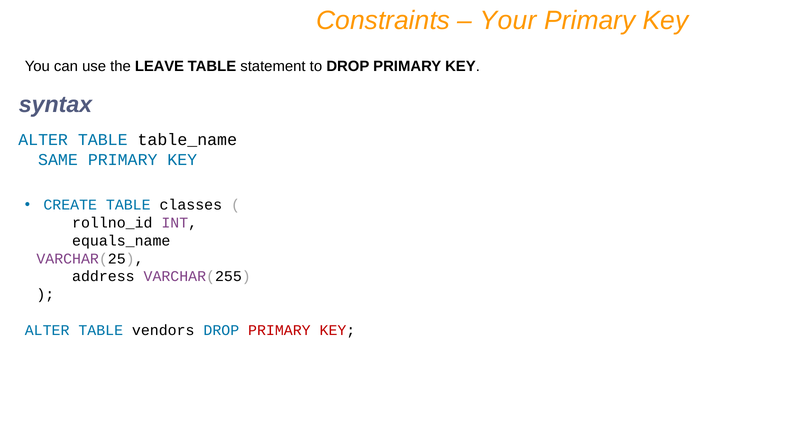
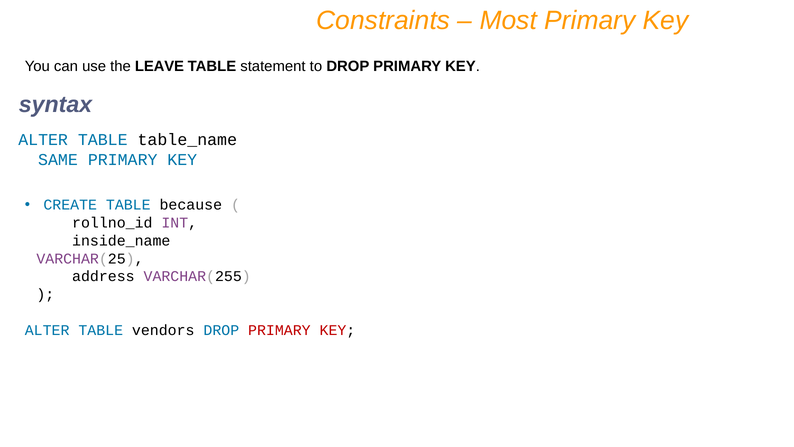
Your: Your -> Most (508, 21)
classes: classes -> because (191, 205)
equals_name: equals_name -> inside_name (121, 241)
